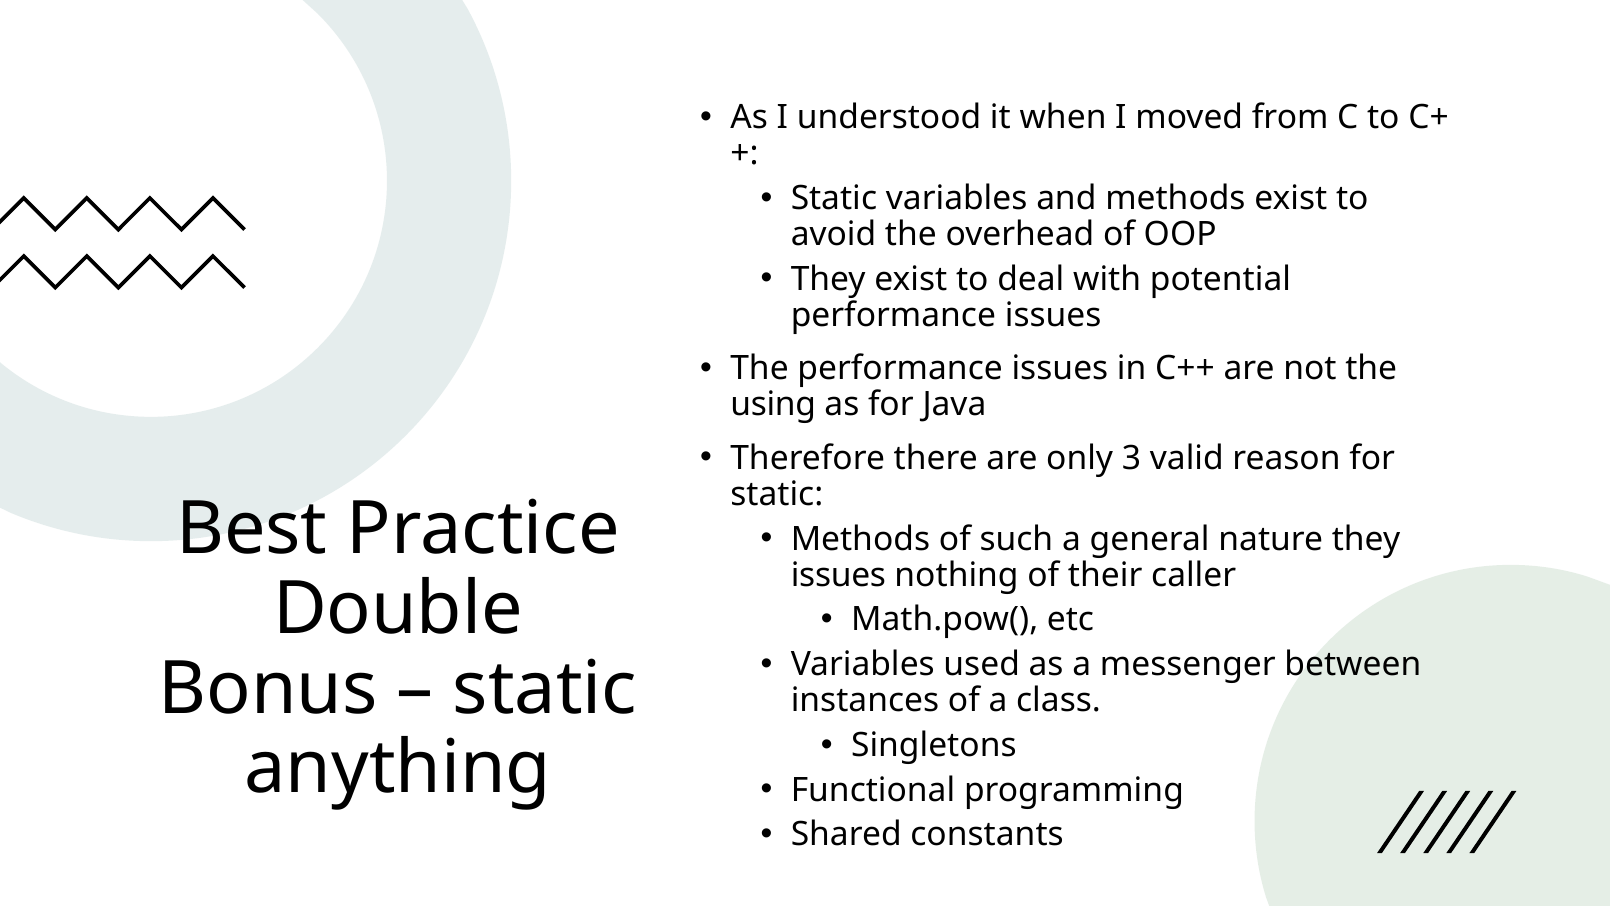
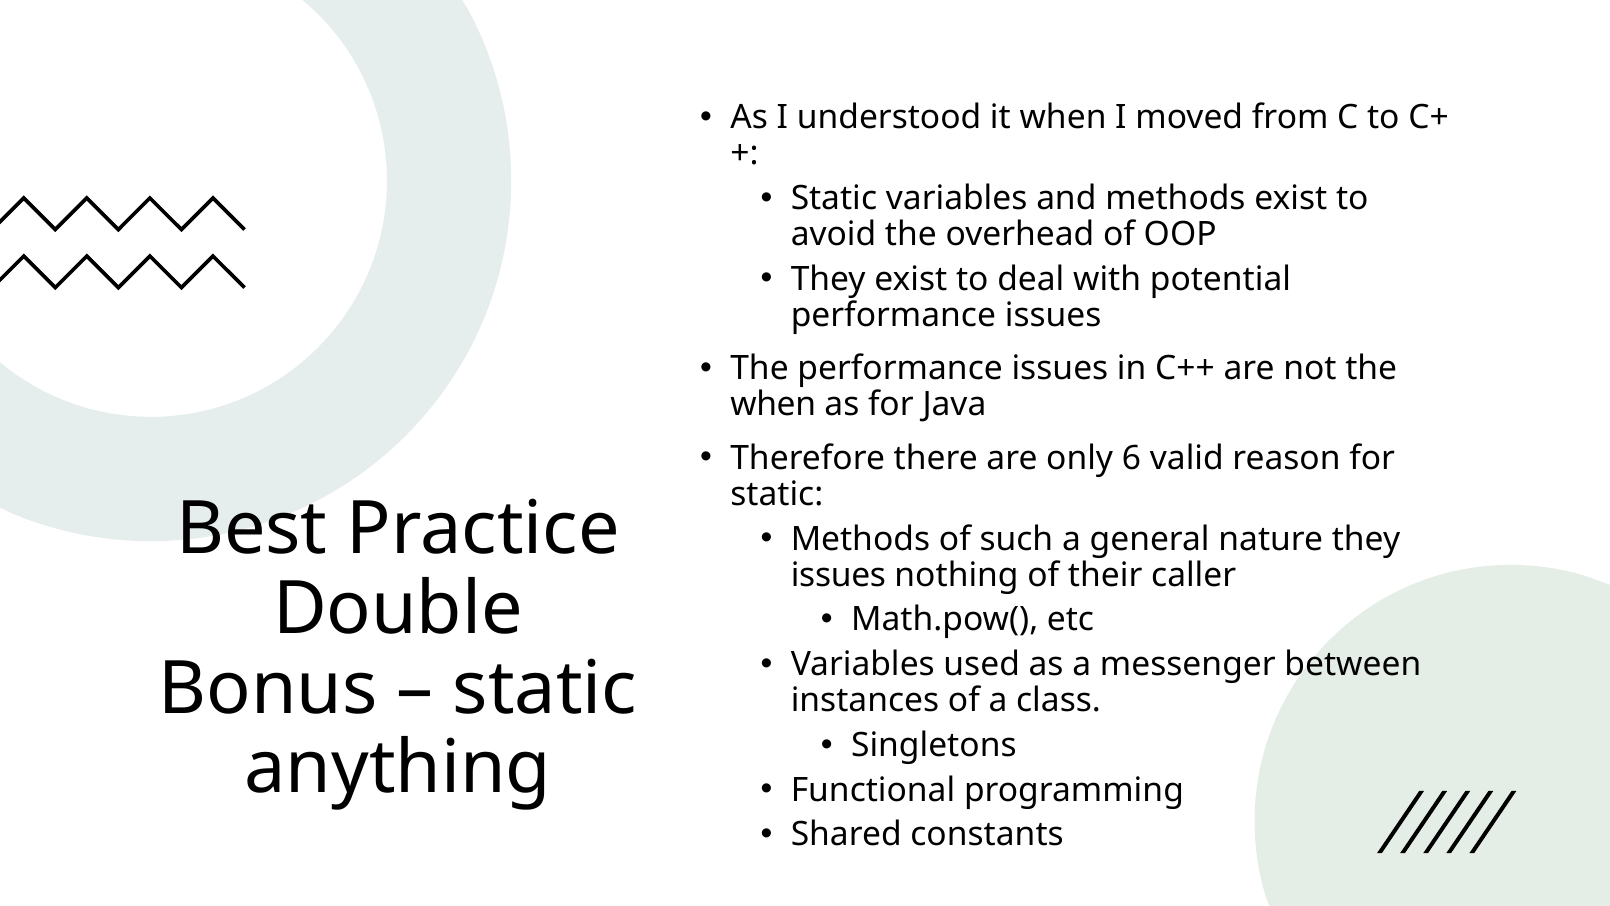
using: using -> when (773, 405)
3: 3 -> 6 (1131, 458)
